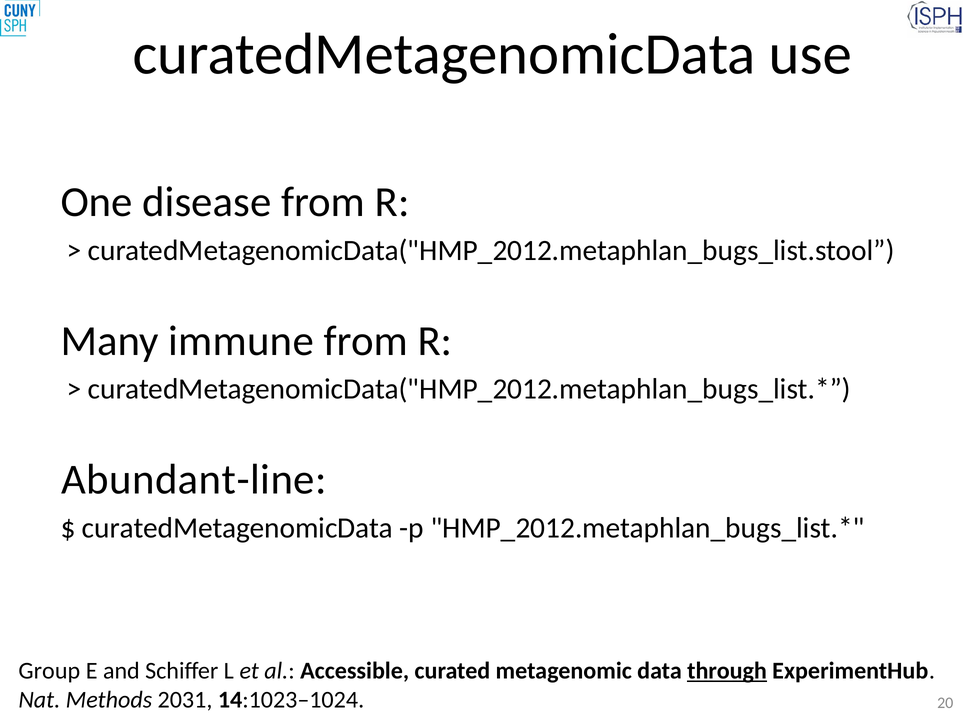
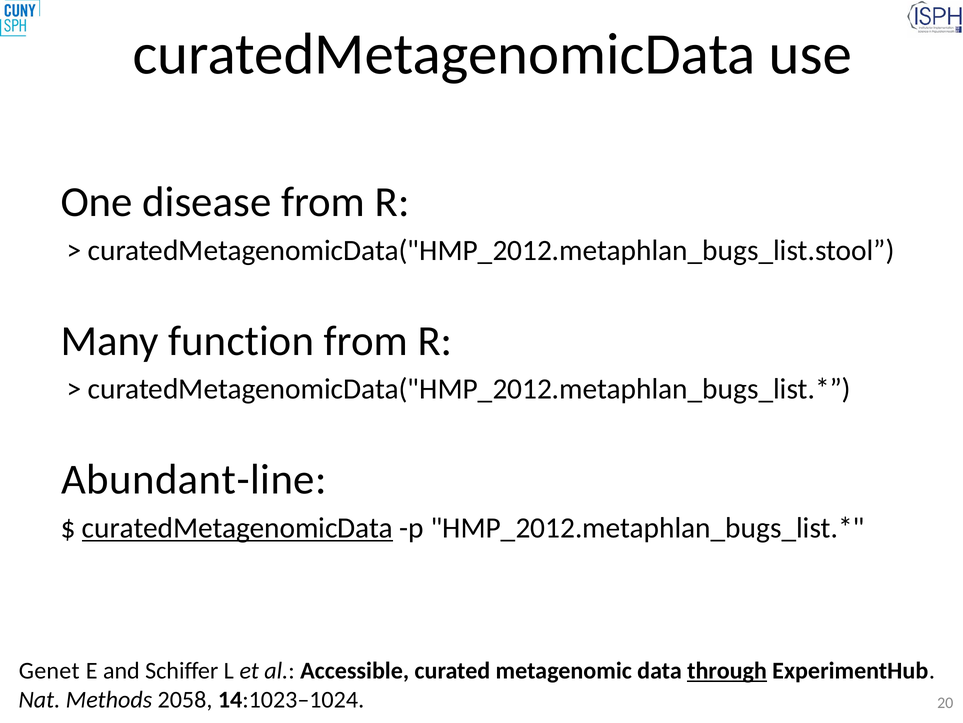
immune: immune -> function (241, 341)
curatedMetagenomicData underline: none -> present (237, 527)
Group: Group -> Genet (49, 670)
2031: 2031 -> 2058 (185, 699)
